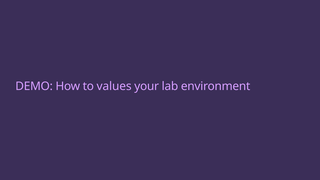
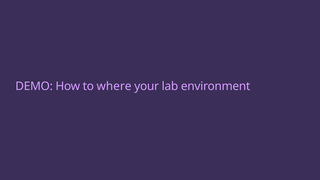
values: values -> where (114, 86)
